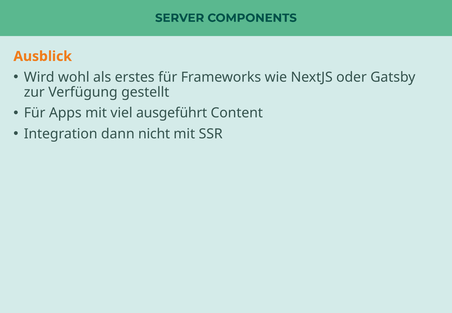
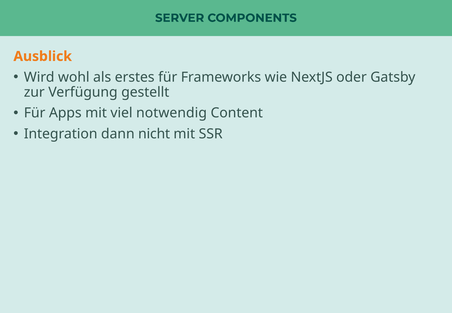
ausgeführt: ausgeführt -> notwendig (172, 113)
